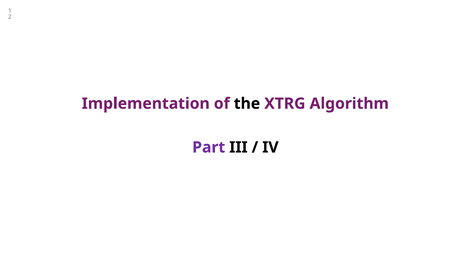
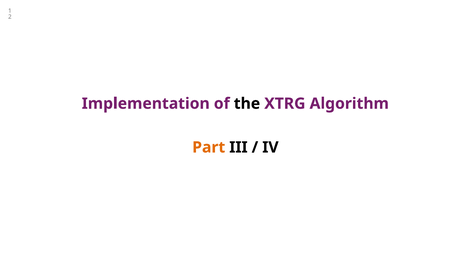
Part colour: purple -> orange (209, 147)
